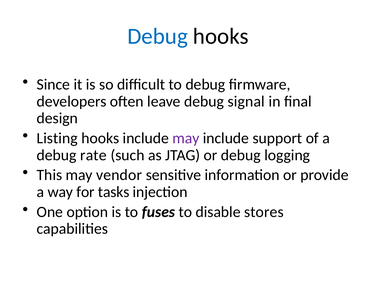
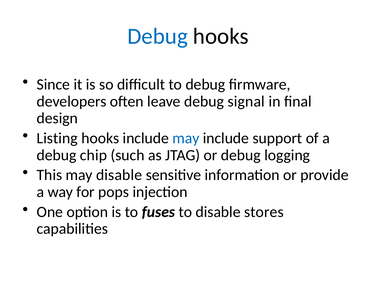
may colour: purple -> blue (186, 138)
rate: rate -> chip (93, 155)
may vendor: vendor -> disable (119, 175)
tasks: tasks -> pops (114, 192)
